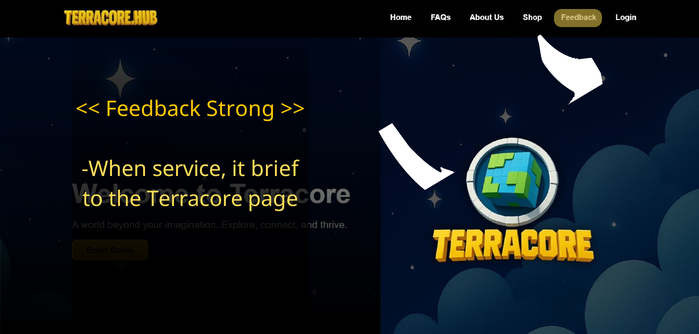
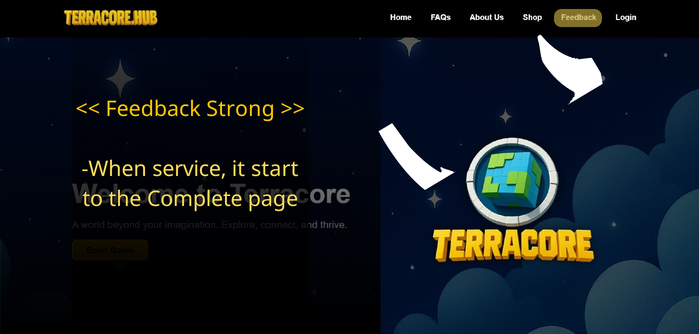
brief: brief -> start (275, 169)
Terracore: Terracore -> Complete (195, 199)
